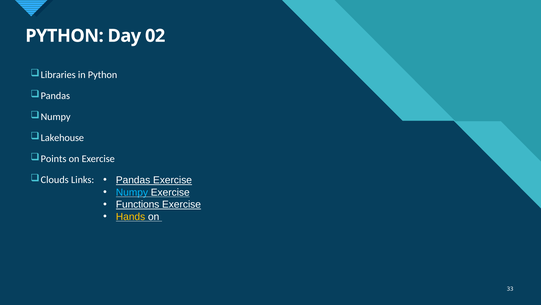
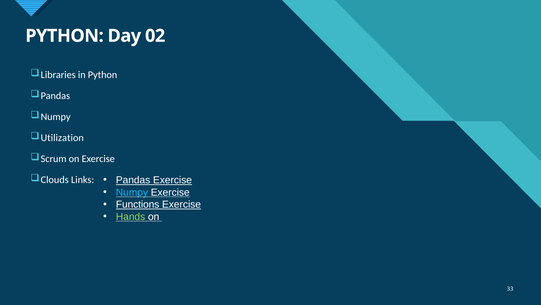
Lakehouse: Lakehouse -> Utilization (62, 137)
Points: Points -> Scrum (54, 158)
Hands colour: yellow -> light green (131, 216)
